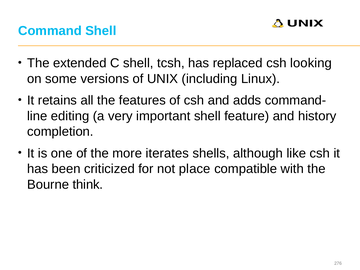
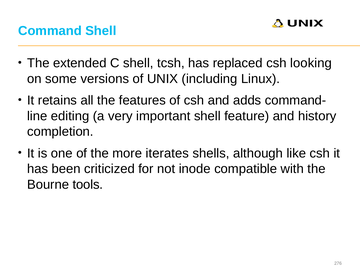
place: place -> inode (195, 169)
think: think -> tools (88, 185)
